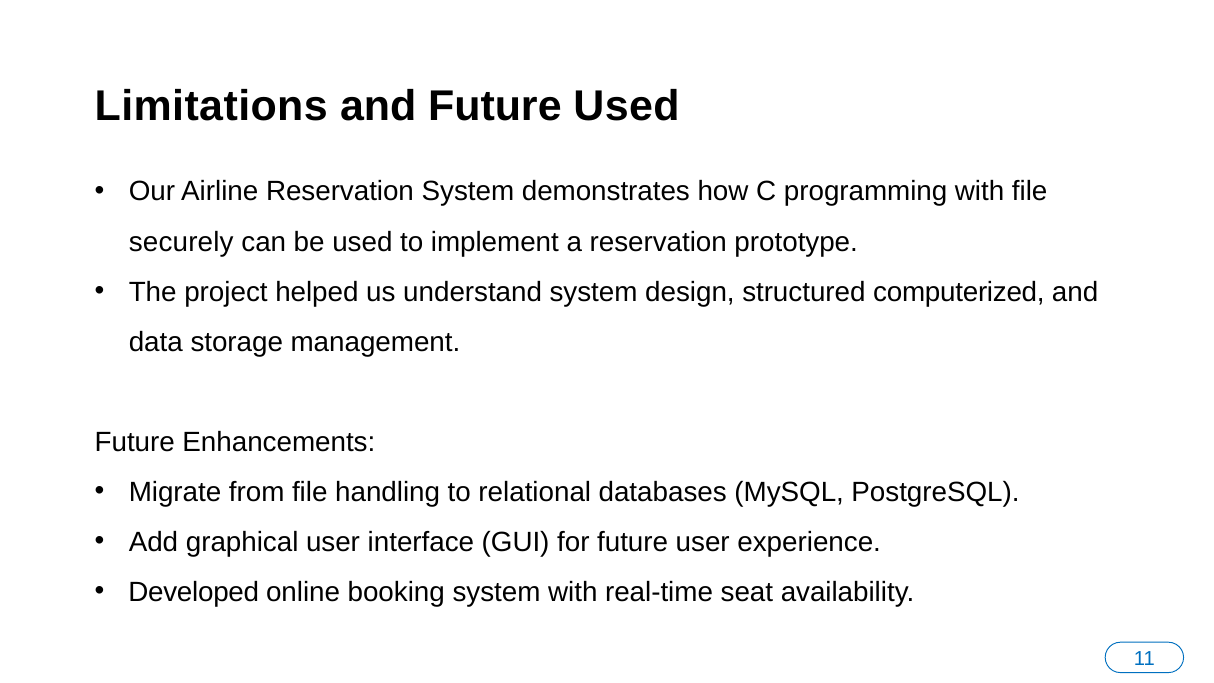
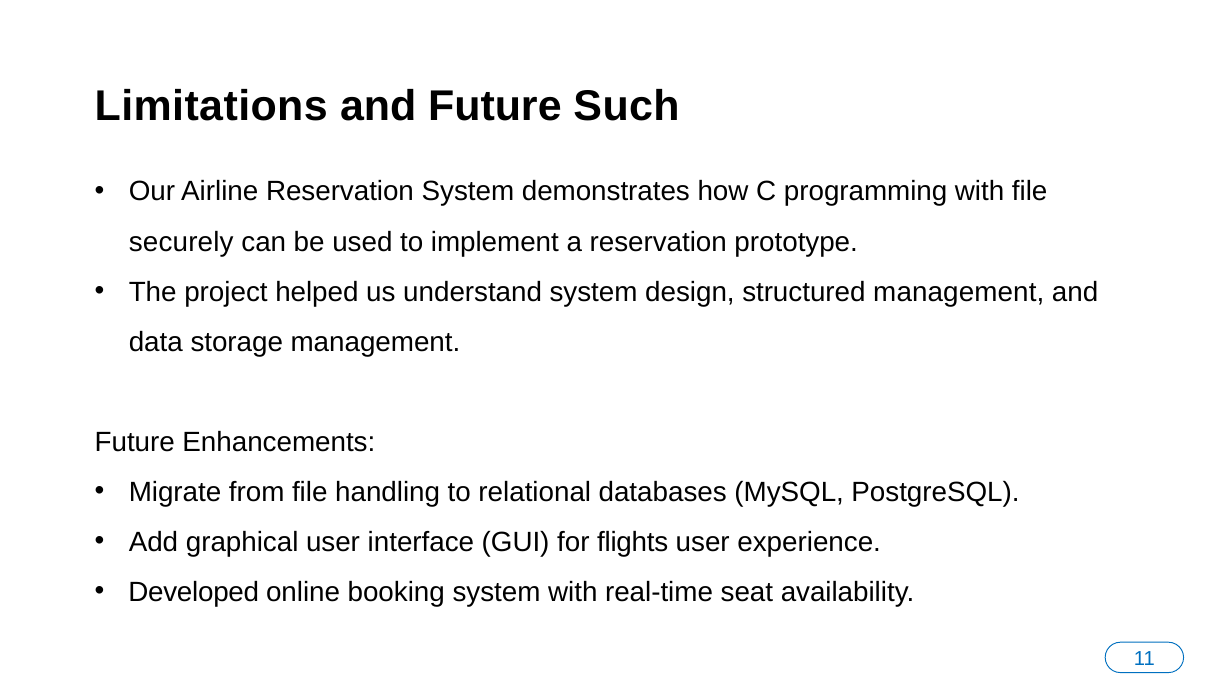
Future Used: Used -> Such (627, 106)
structured computerized: computerized -> management (959, 292)
for future: future -> flights (633, 542)
